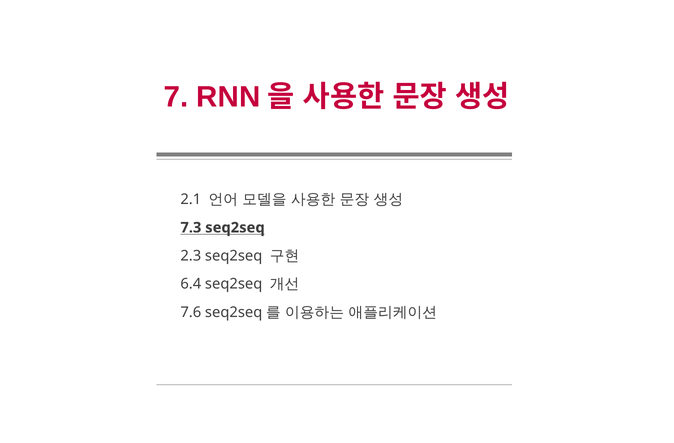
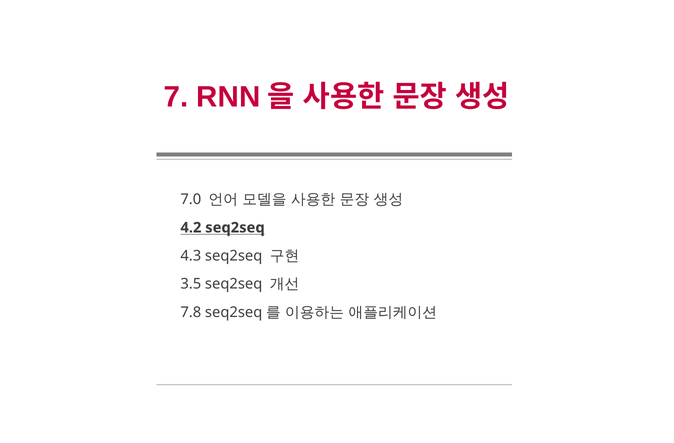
2.1: 2.1 -> 7.0 (191, 199)
7.3: 7.3 -> 4.2 (191, 227)
2.3: 2.3 -> 4.3 (191, 256)
6.4: 6.4 -> 3.5 (191, 284)
7.6: 7.6 -> 7.8 (191, 312)
